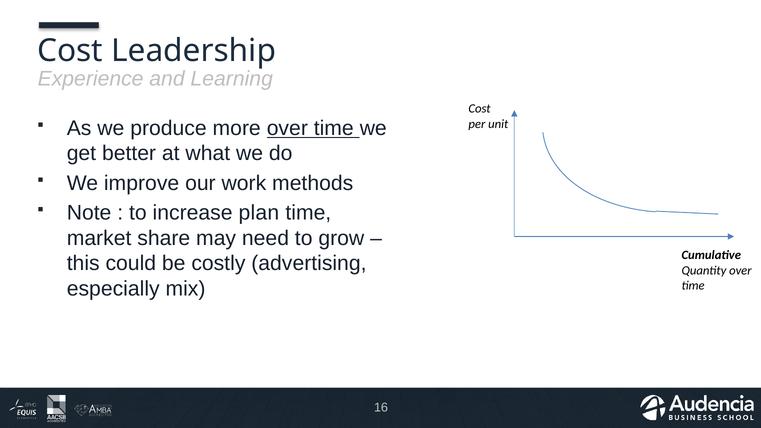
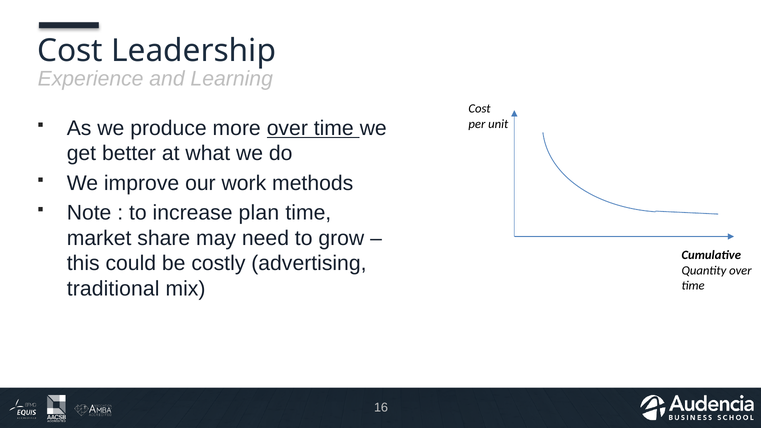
especially: especially -> traditional (113, 289)
